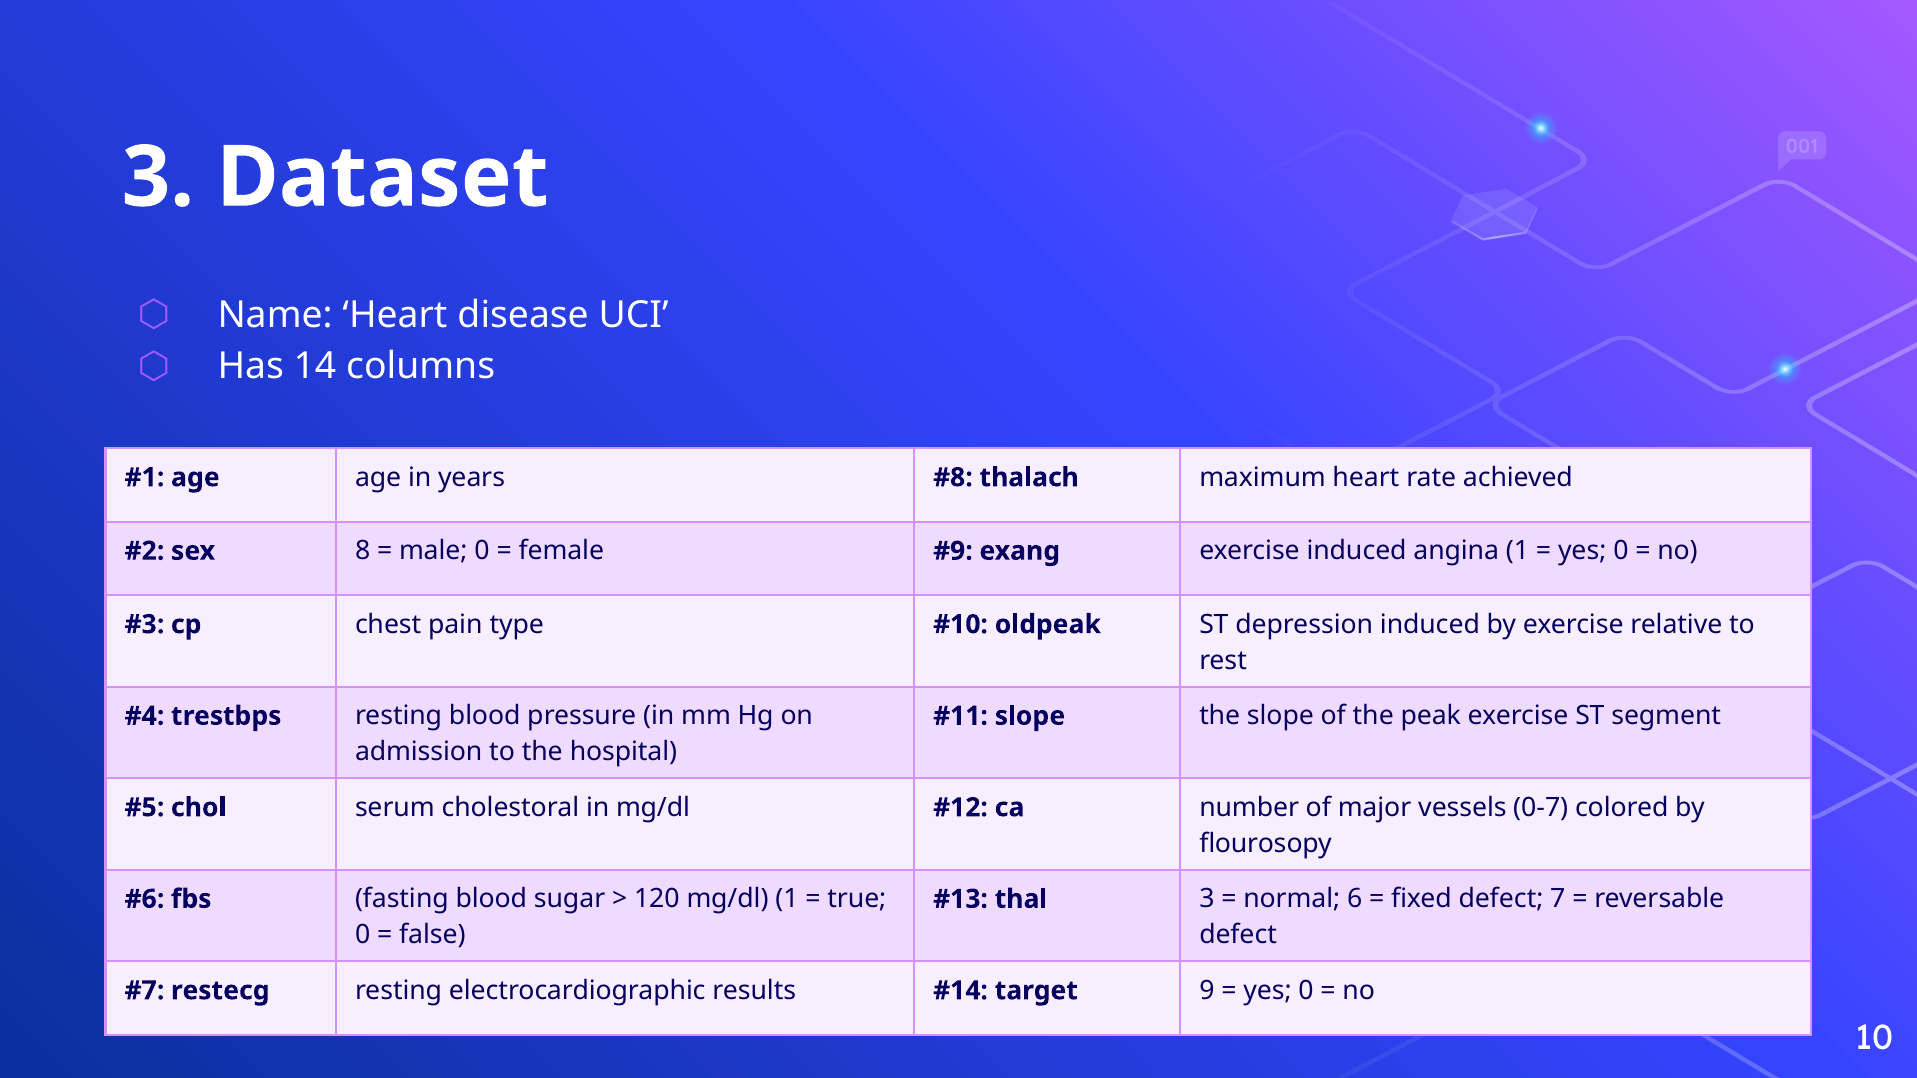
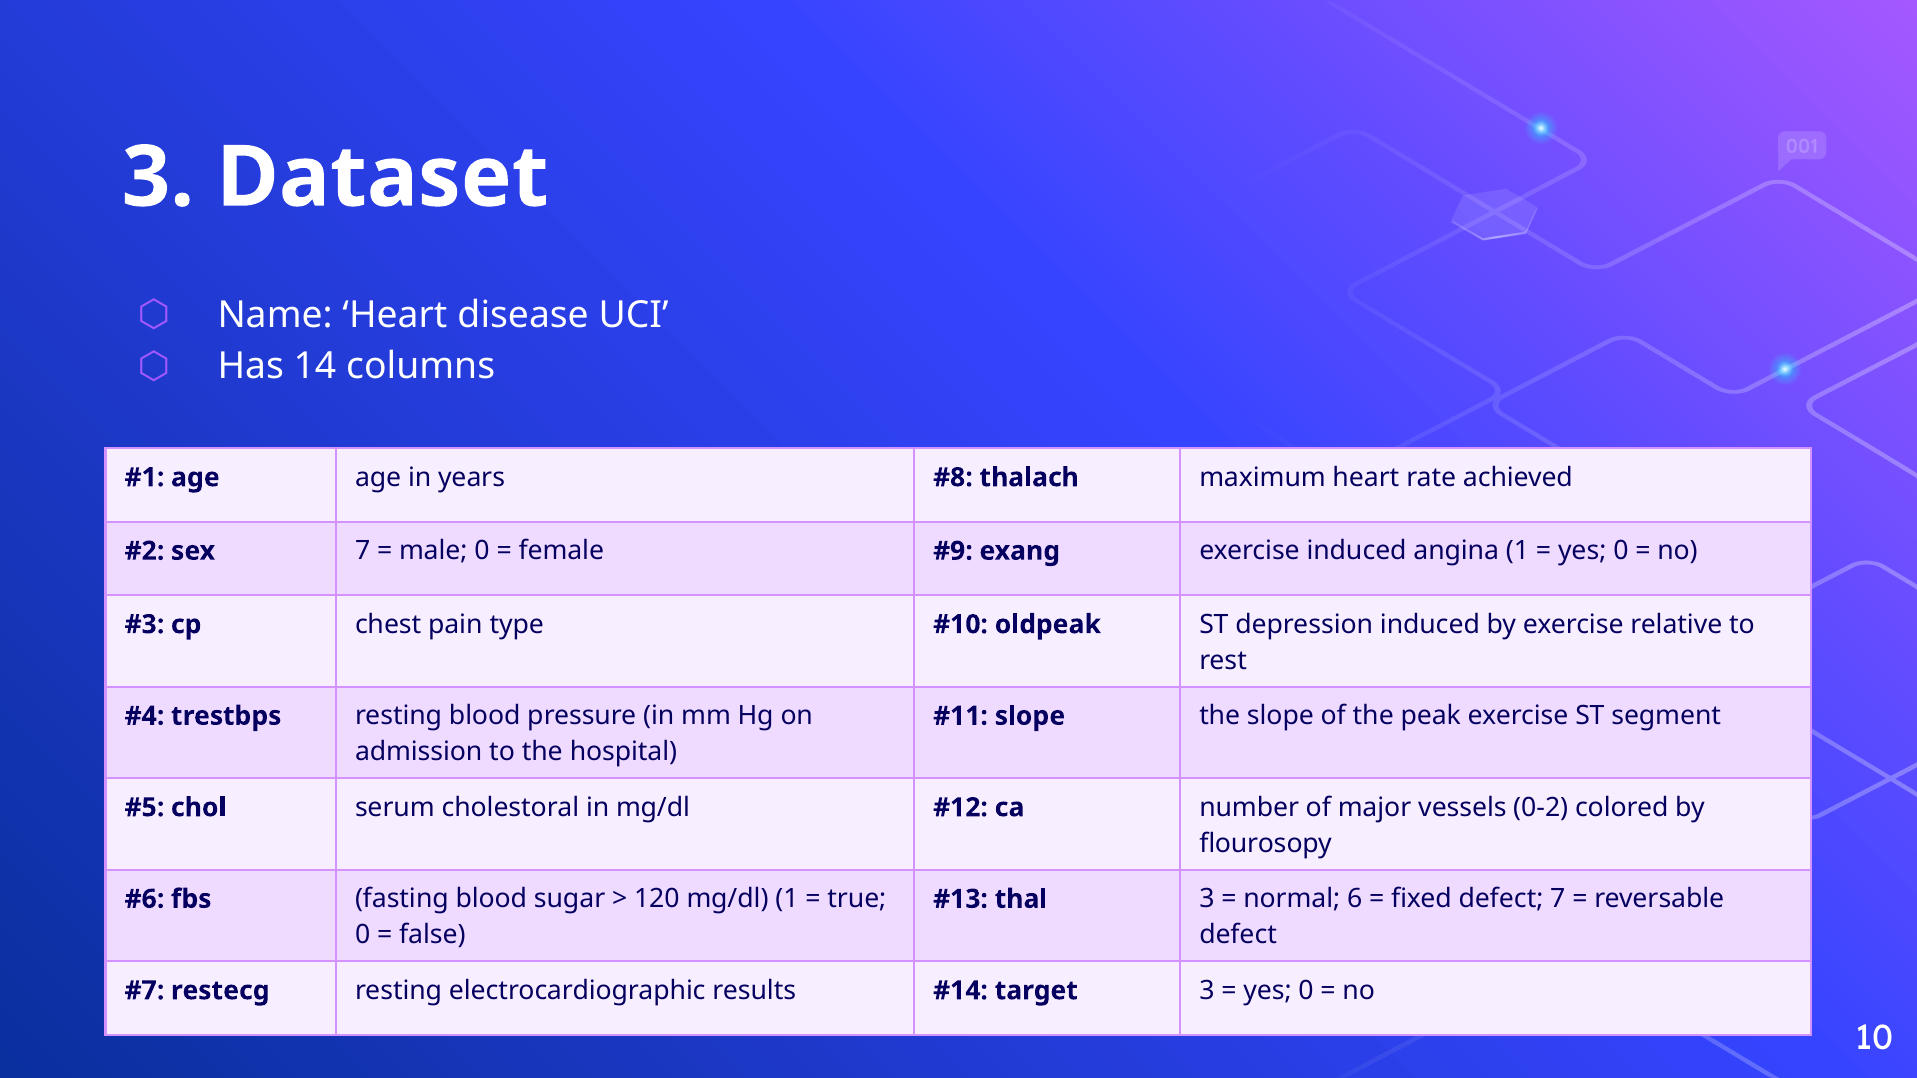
sex 8: 8 -> 7 (363, 551)
0-7: 0-7 -> 0-2 (1541, 808)
target 9: 9 -> 3 (1207, 991)
